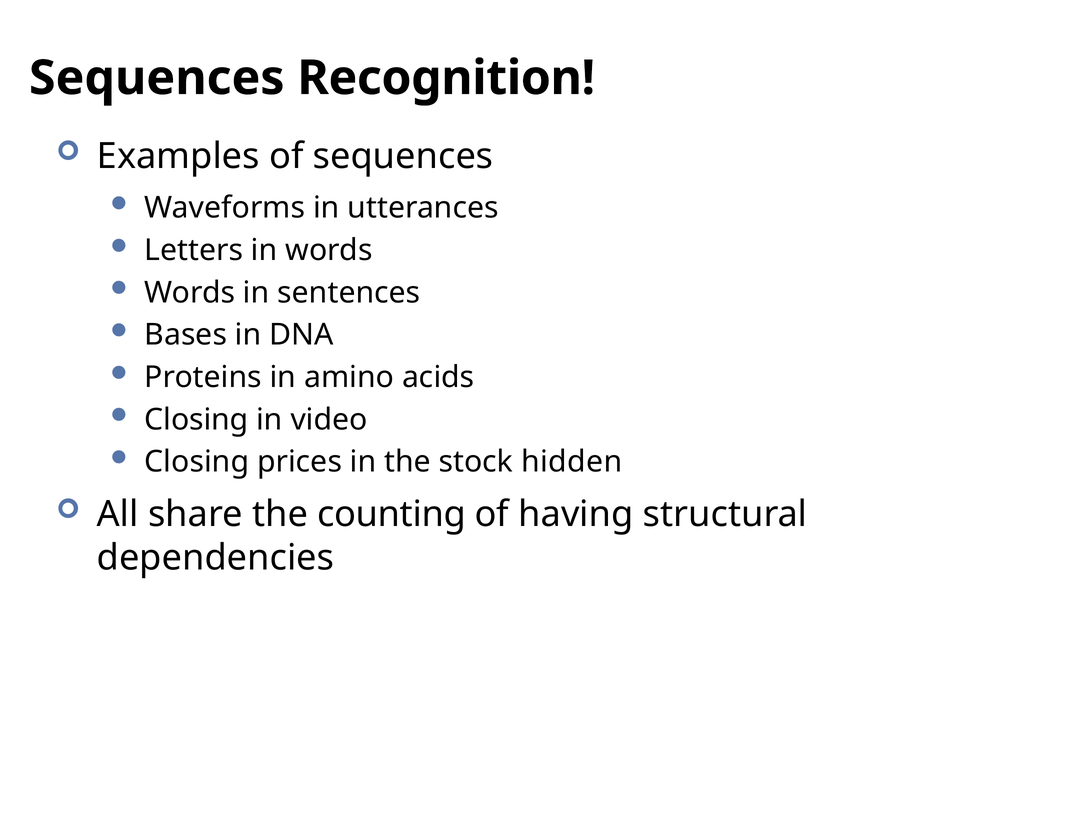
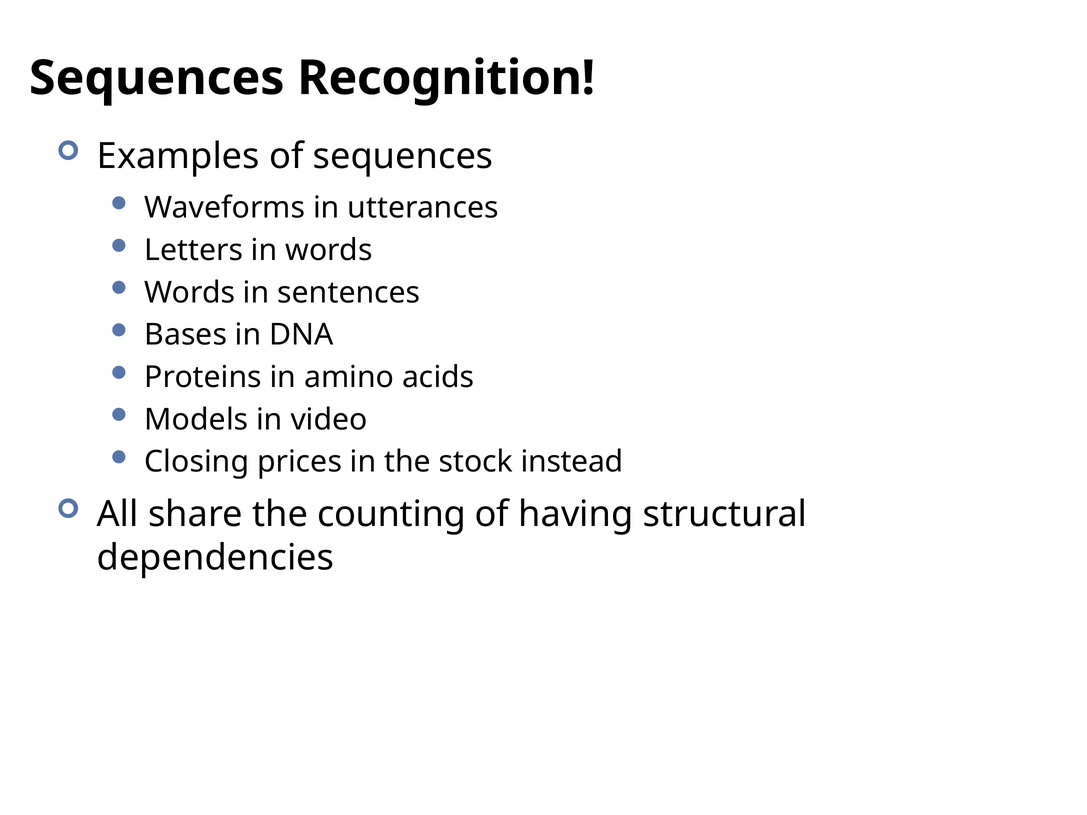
Closing: Closing -> Models (196, 420)
hidden: hidden -> instead (572, 462)
